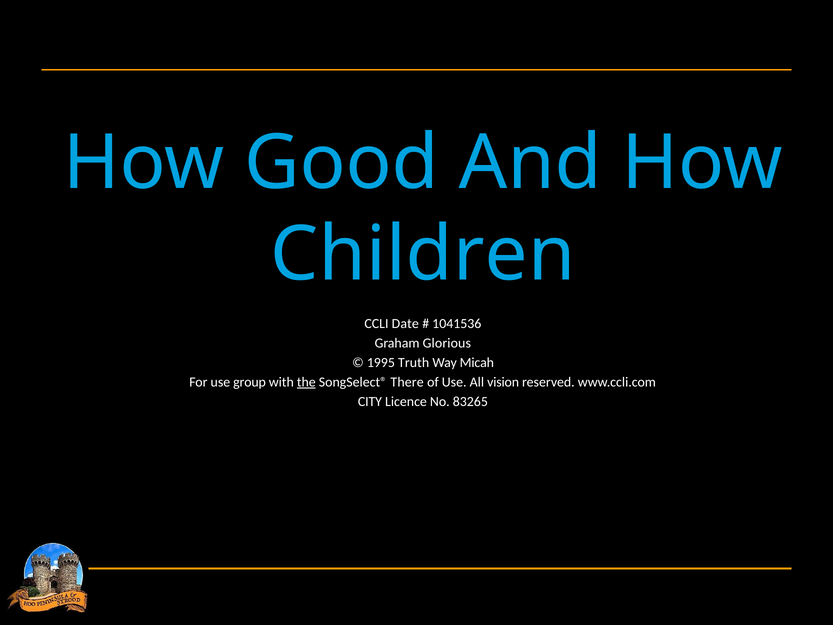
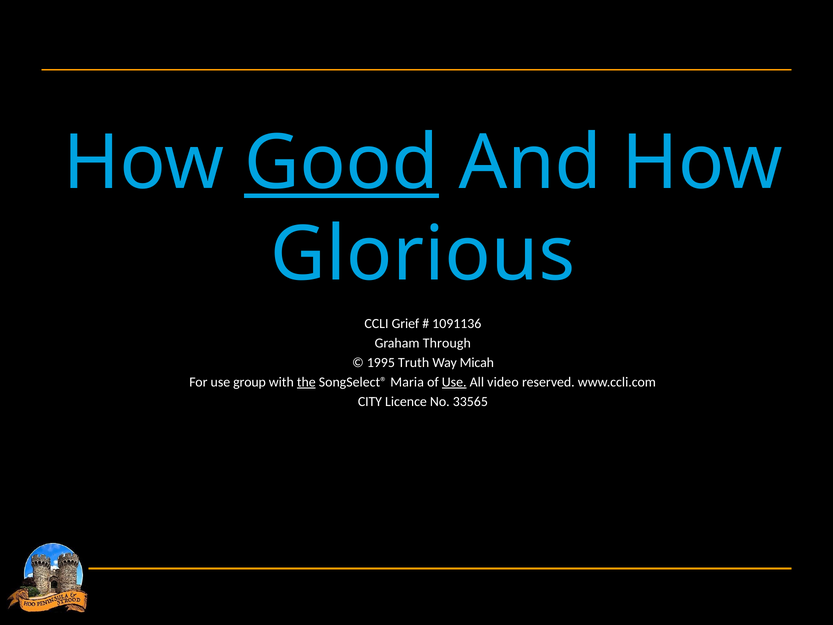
Good underline: none -> present (342, 163)
Children: Children -> Glorious (423, 254)
Date: Date -> Grief (405, 324)
1041536: 1041536 -> 1091136 (457, 324)
Glorious: Glorious -> Through (447, 343)
There: There -> Maria (407, 382)
Use underline: none -> present (454, 382)
vision: vision -> video (503, 382)
83265: 83265 -> 33565 (470, 401)
